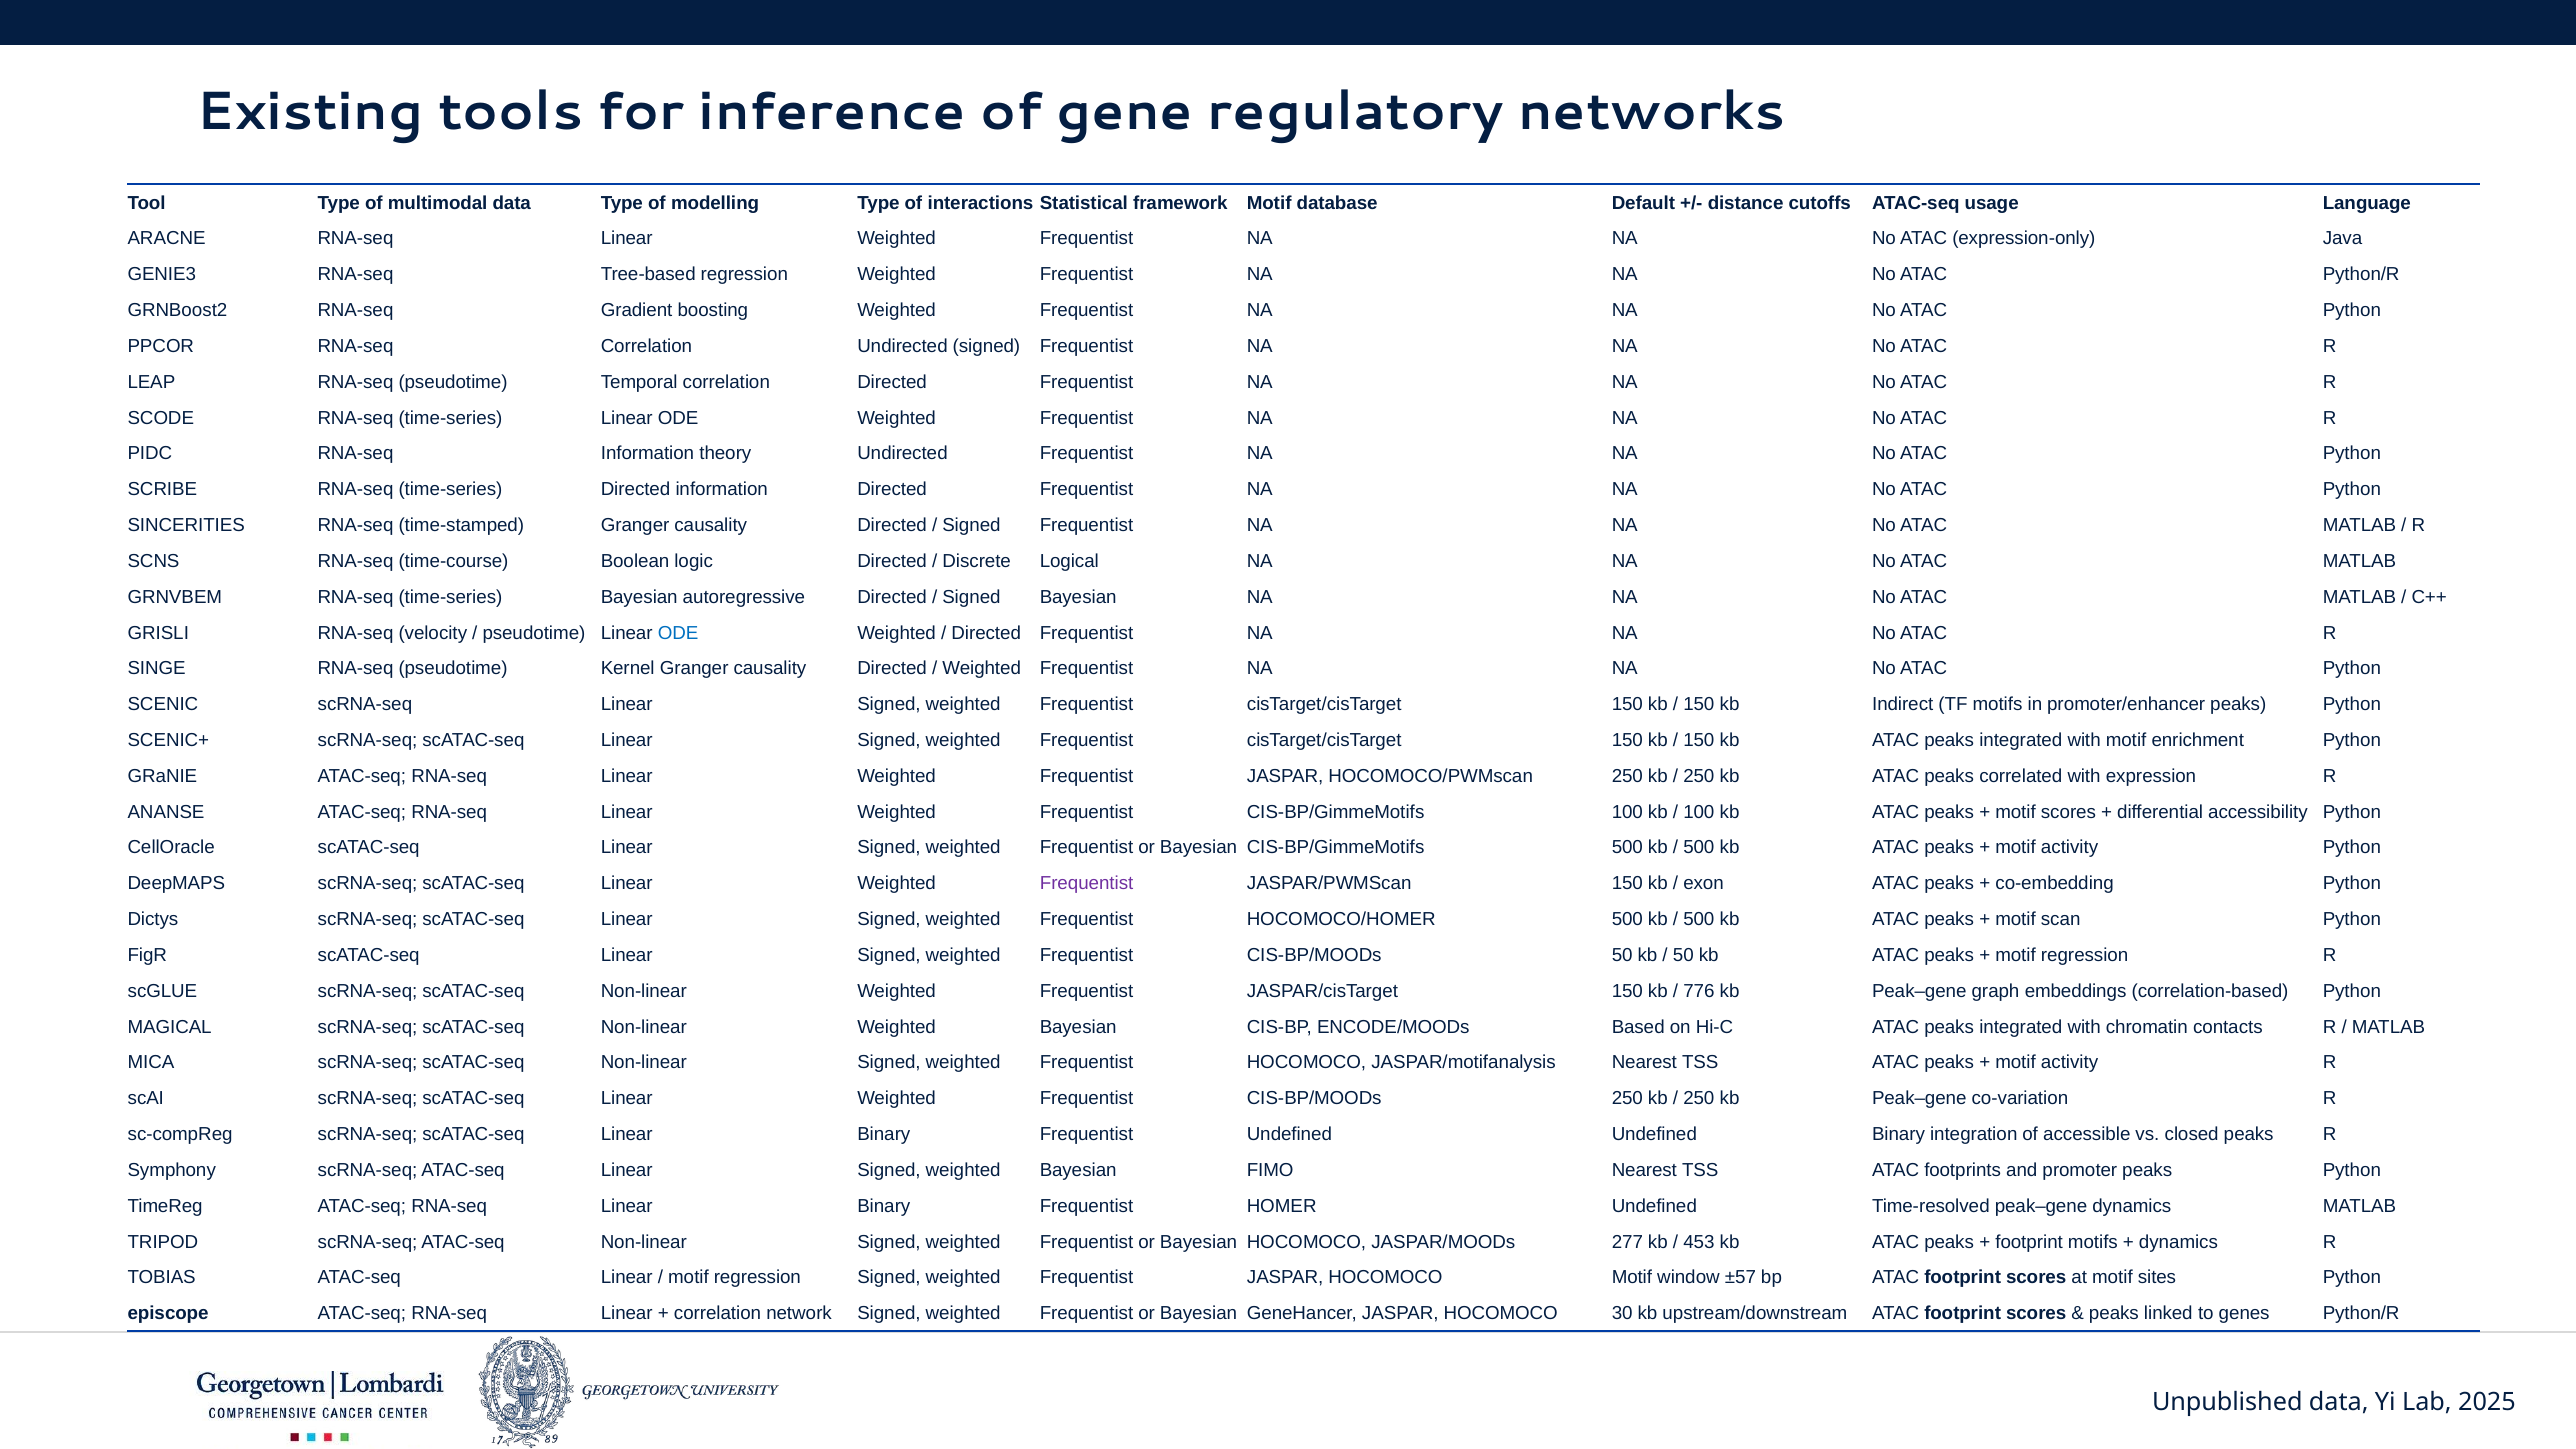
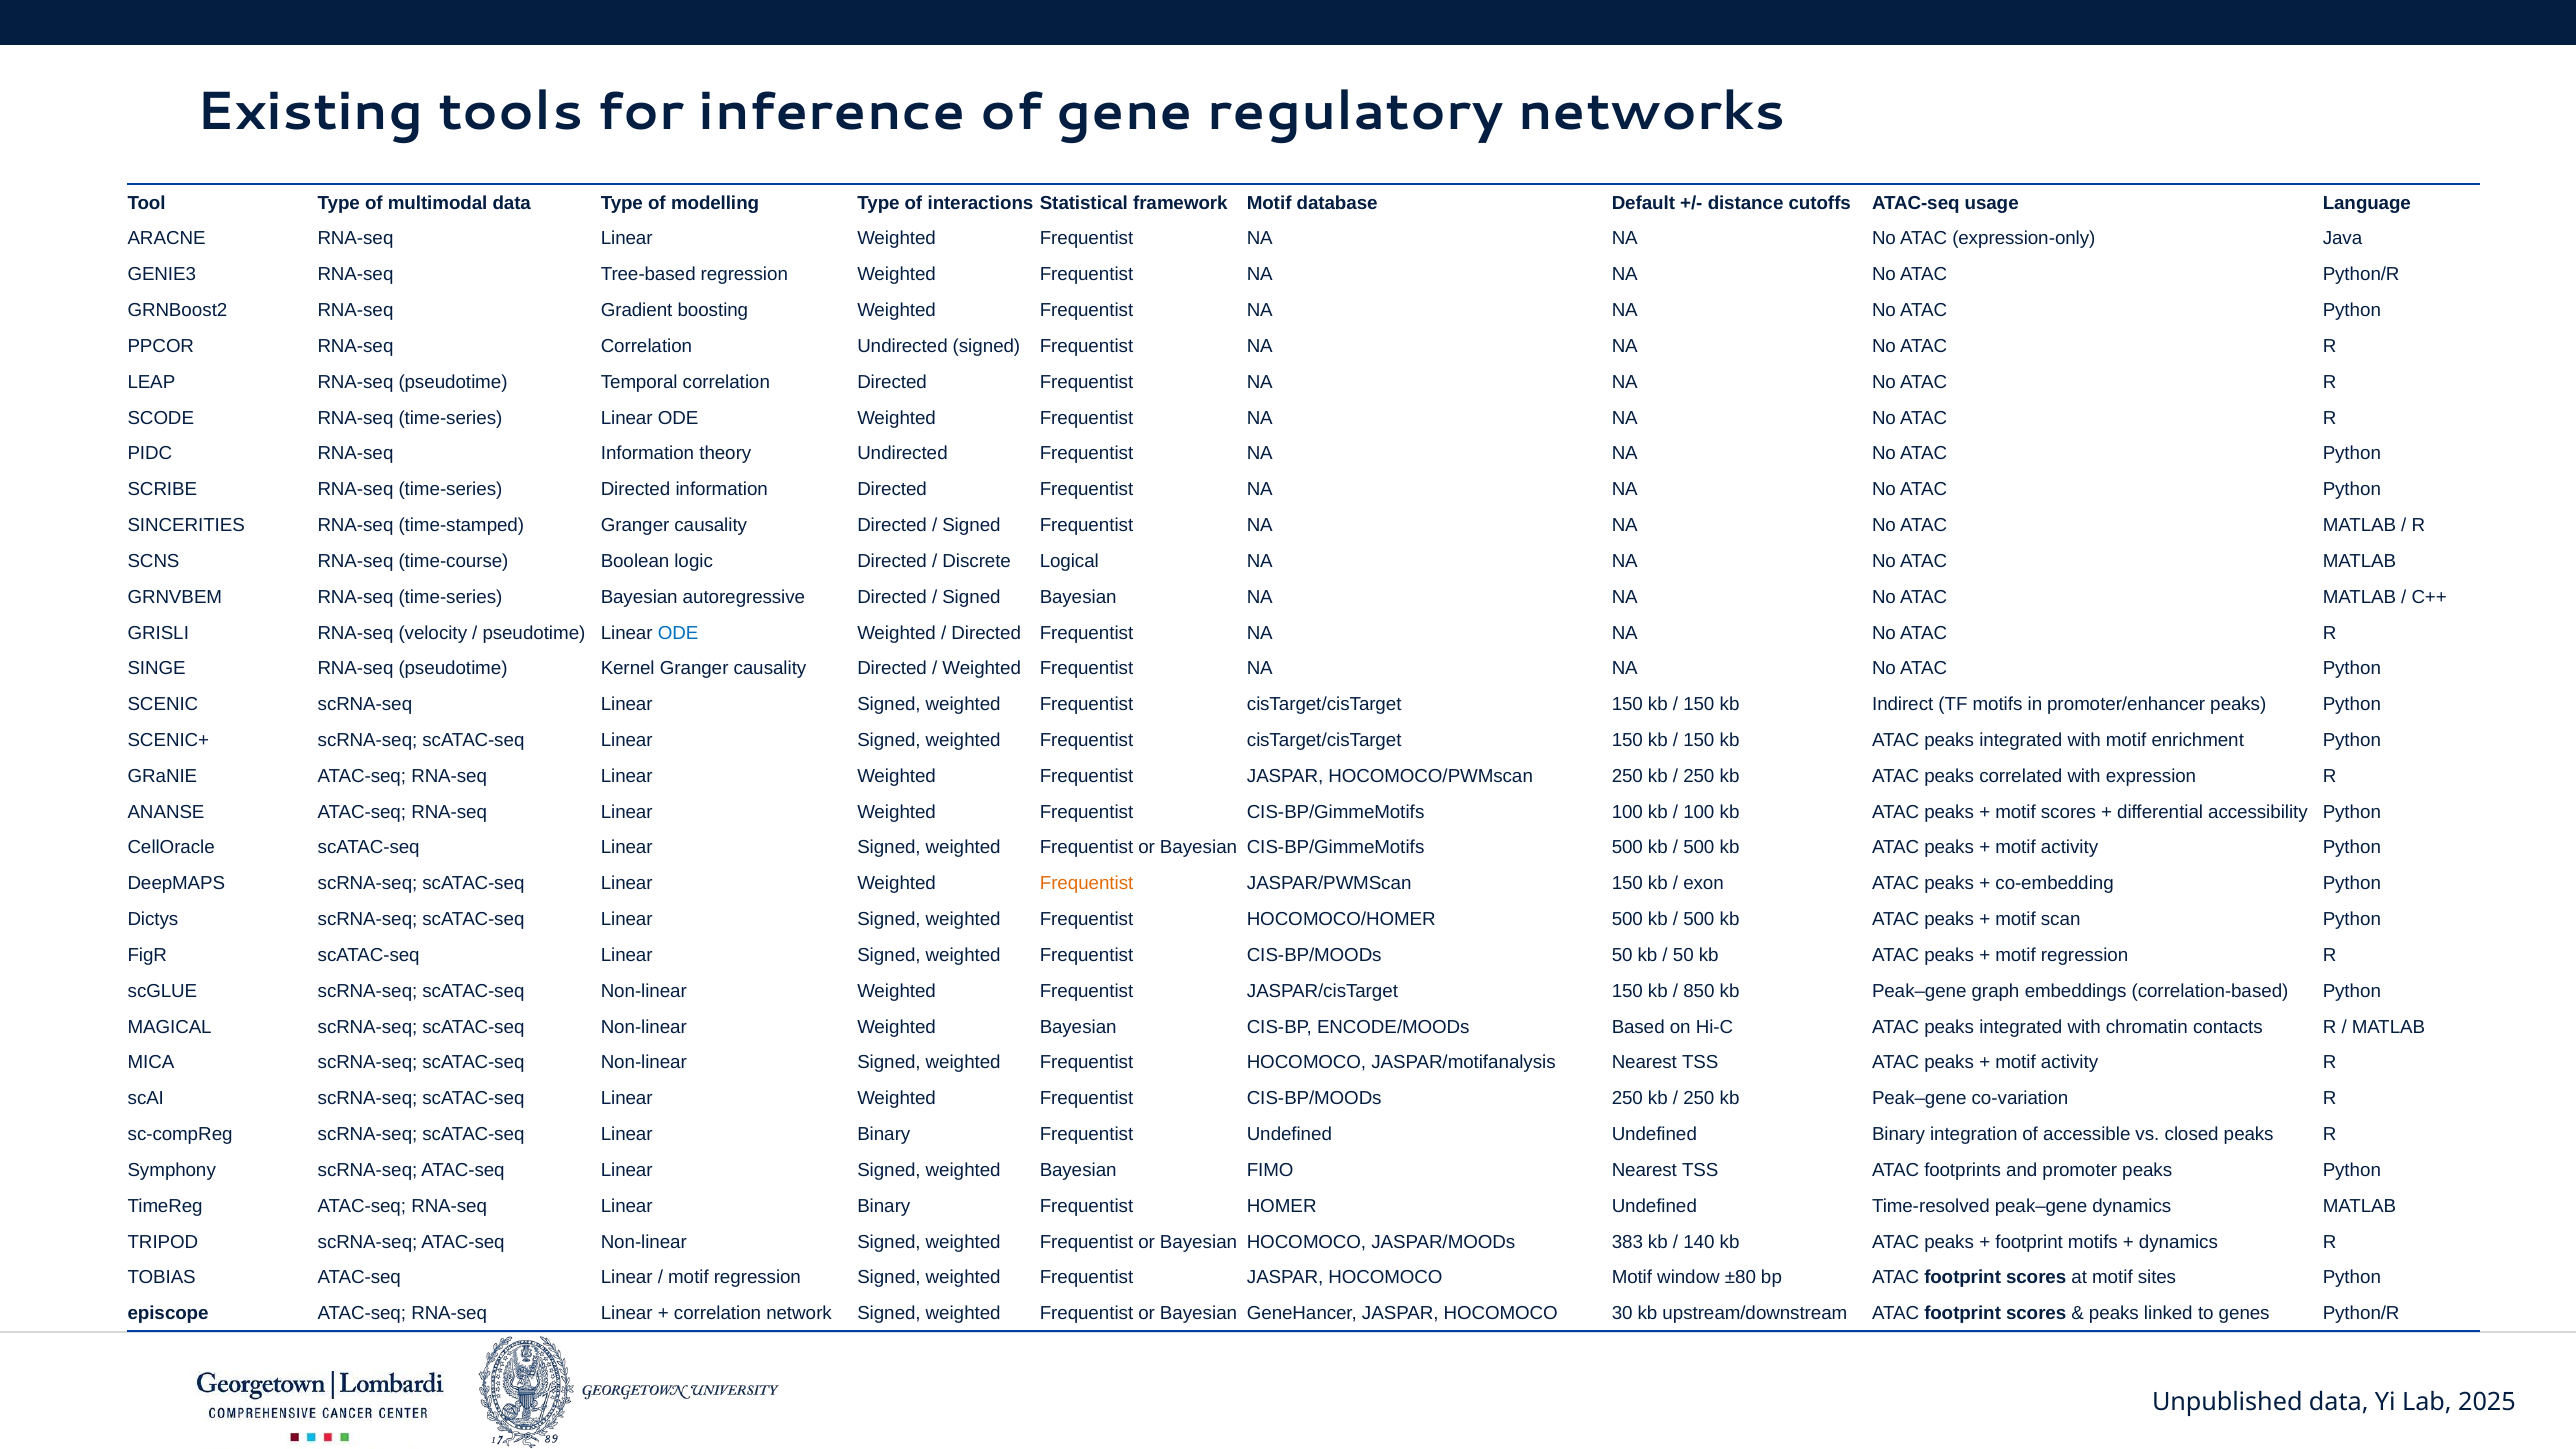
Frequentist colour: purple -> orange (1087, 884)
776: 776 -> 850 (1699, 991)
277: 277 -> 383 (1627, 1242)
453: 453 -> 140 (1699, 1242)
±57: ±57 -> ±80 (1740, 1278)
